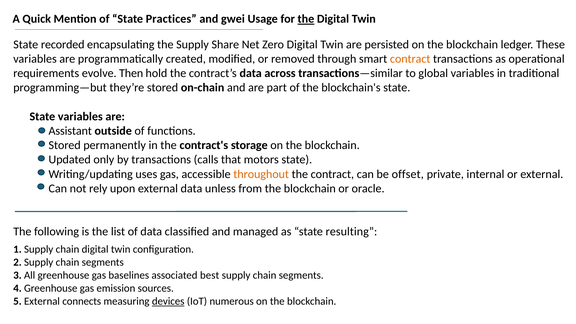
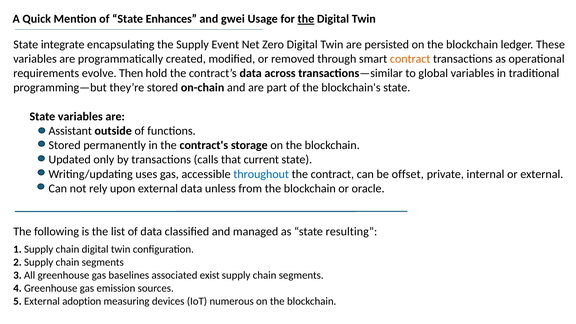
Practices: Practices -> Enhances (171, 19)
recorded: recorded -> integrate (63, 44)
Share: Share -> Event (225, 44)
motors: motors -> current (261, 160)
throughout colour: orange -> blue (261, 174)
best: best -> exist (210, 275)
connects: connects -> adoption (82, 301)
devices underline: present -> none (168, 301)
